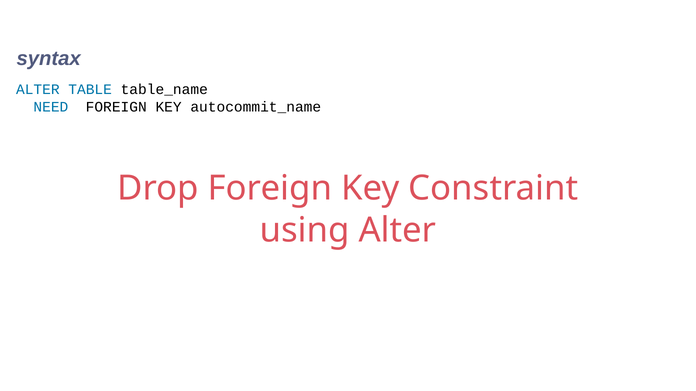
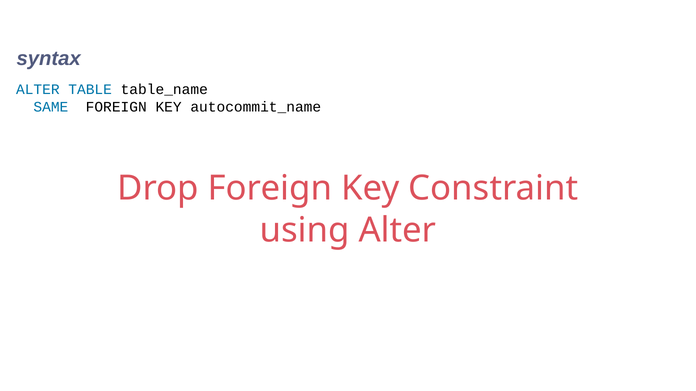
NEED: NEED -> SAME (51, 107)
